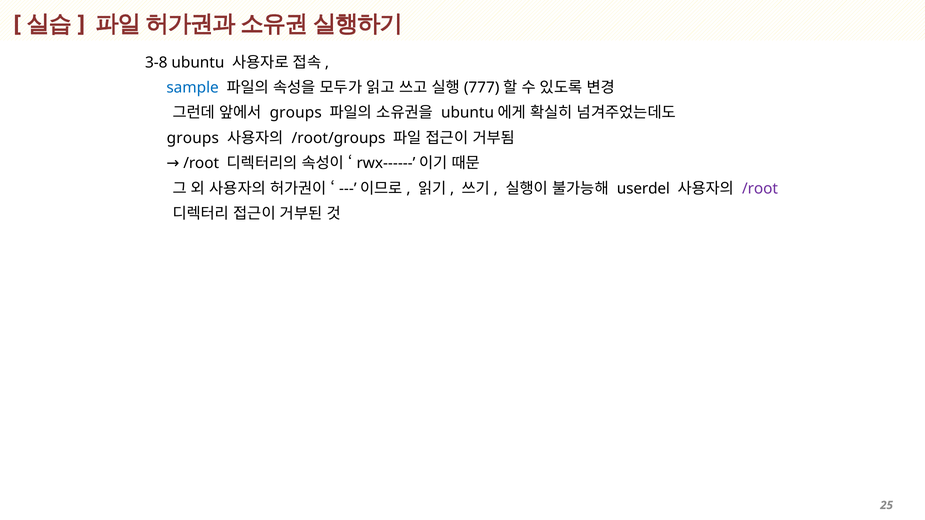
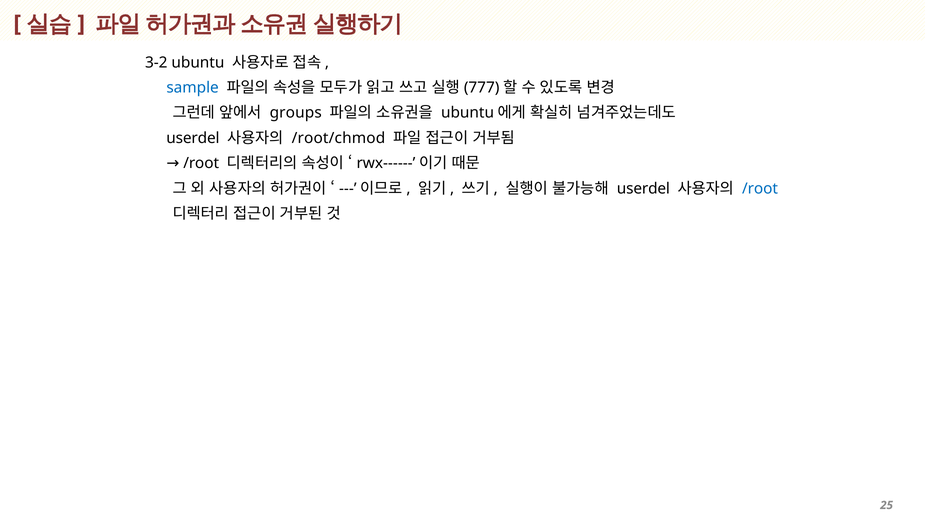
3-8: 3-8 -> 3-2 (156, 62)
groups: groups -> userdel (193, 138)
/root/groups: /root/groups -> /root/chmod (338, 138)
/root colour: purple -> blue (760, 189)
